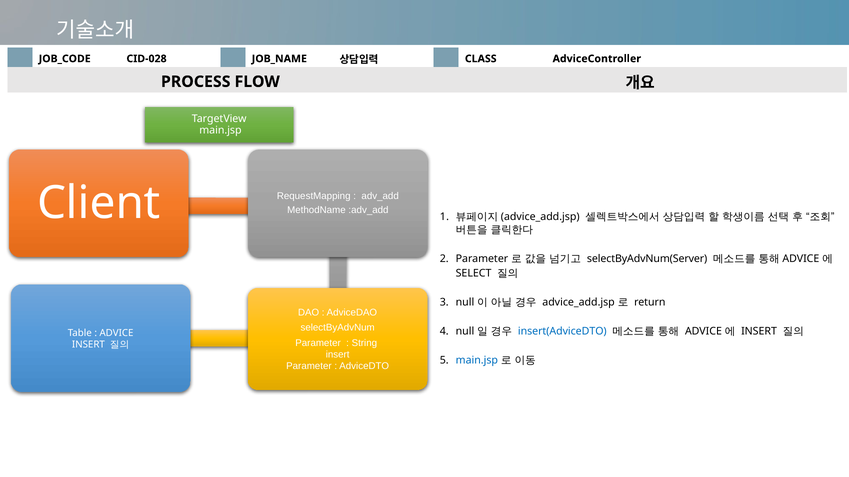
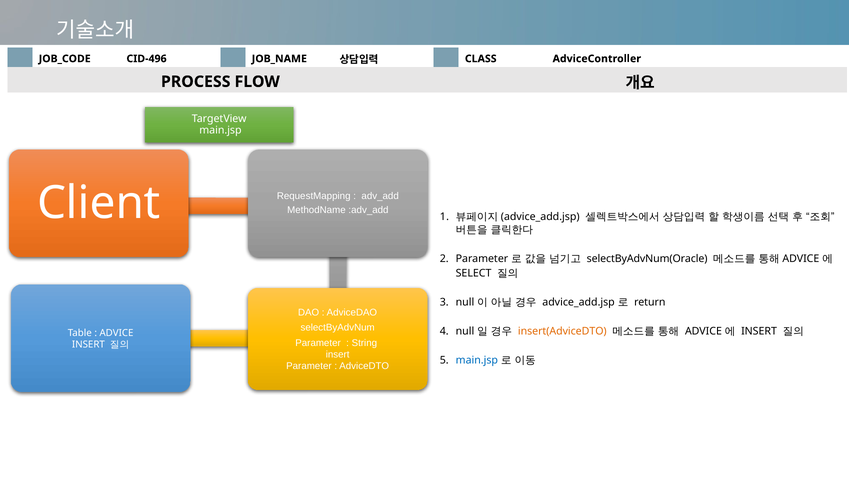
CID-028: CID-028 -> CID-496 (147, 59)
selectByAdvNum(Server: selectByAdvNum(Server -> selectByAdvNum(Oracle (647, 259)
insert(AdviceDTO colour: blue -> orange (562, 332)
